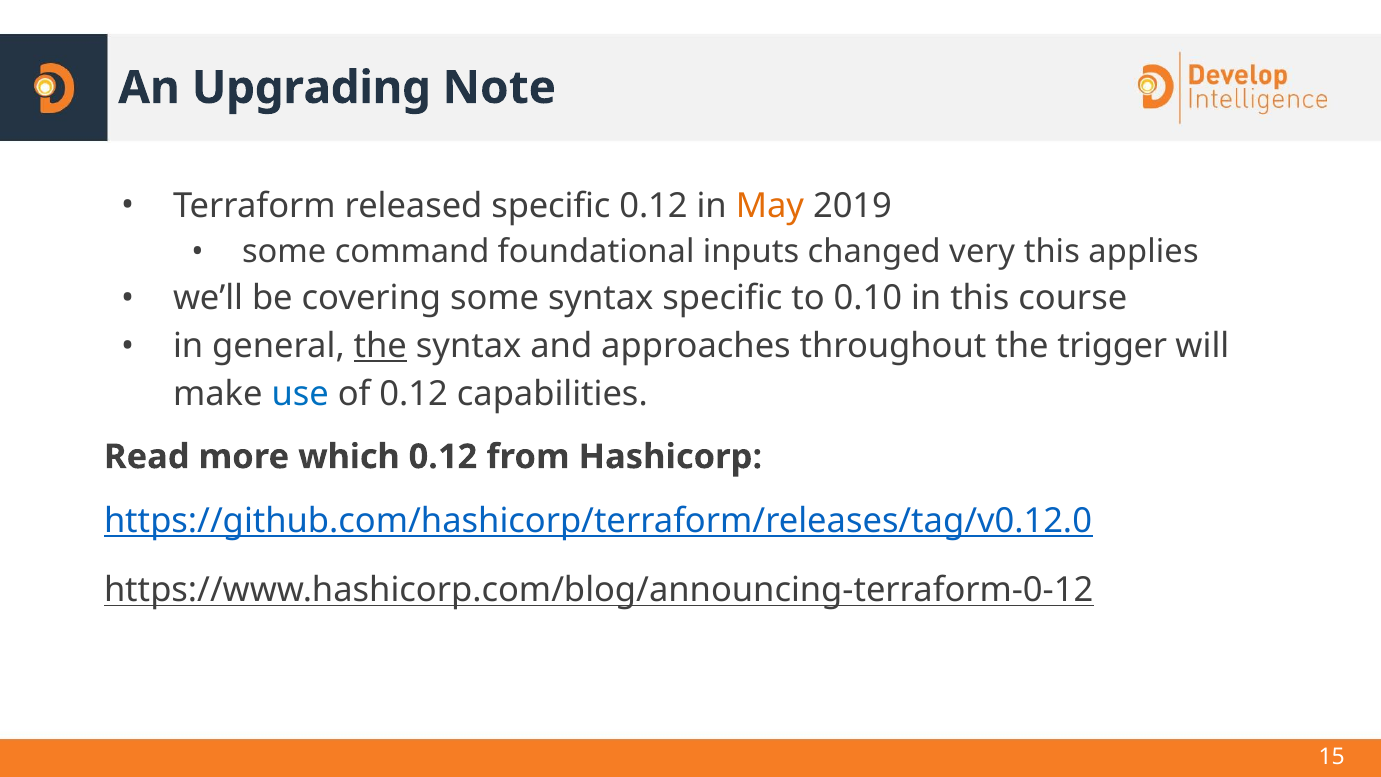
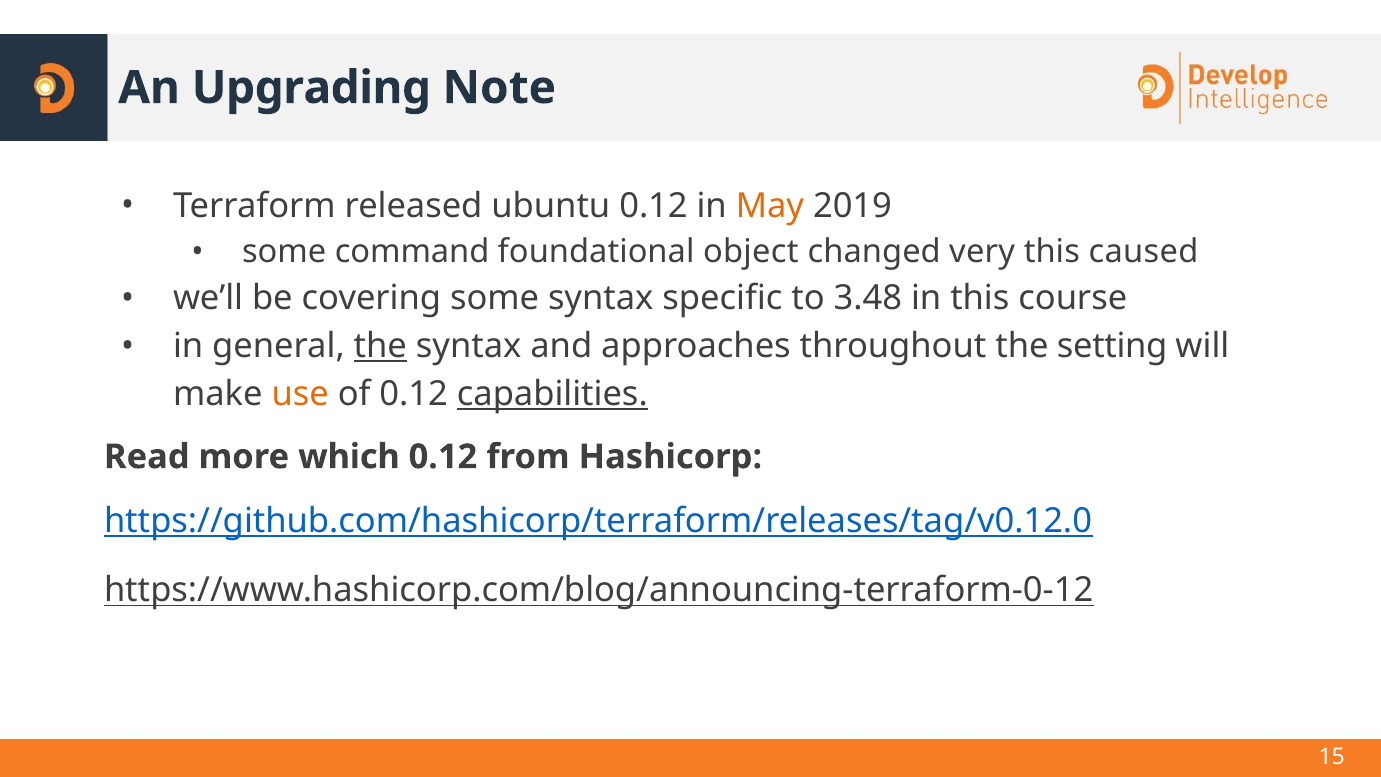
released specific: specific -> ubuntu (551, 206)
inputs: inputs -> object (751, 252)
applies: applies -> caused (1143, 252)
0.10: 0.10 -> 3.48 (868, 299)
trigger: trigger -> setting (1112, 346)
use colour: blue -> orange (300, 394)
capabilities underline: none -> present (552, 394)
